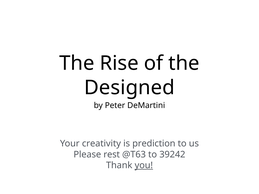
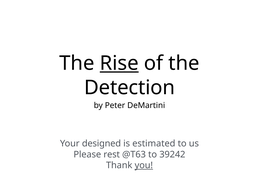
Rise underline: none -> present (119, 63)
Designed: Designed -> Detection (130, 88)
creativity: creativity -> designed (101, 144)
prediction: prediction -> estimated (154, 144)
